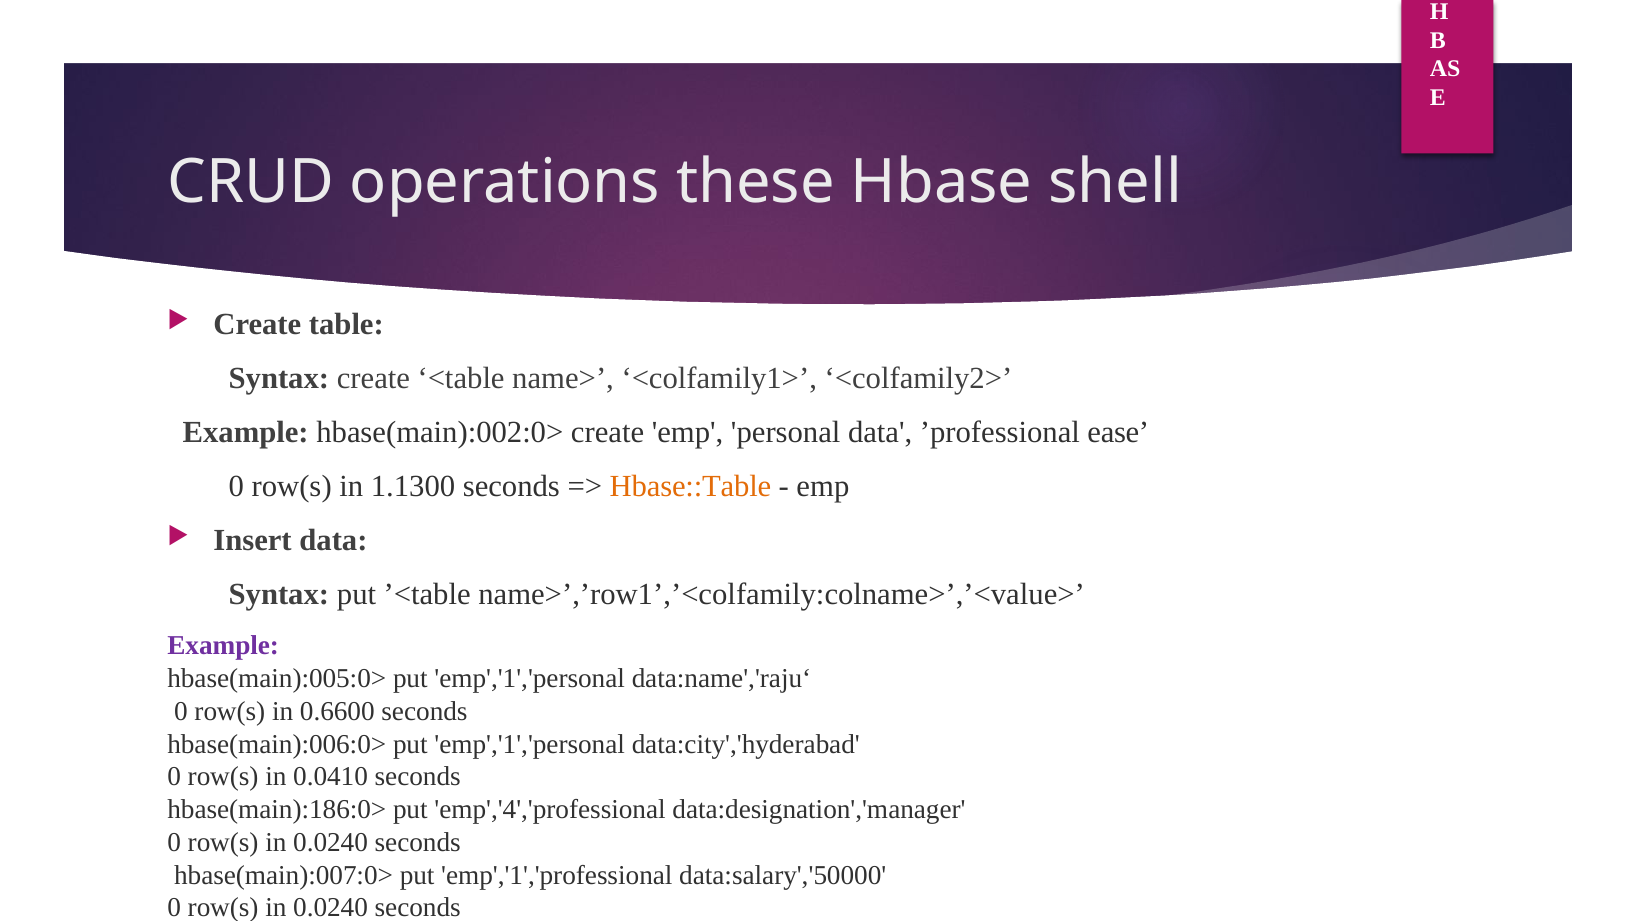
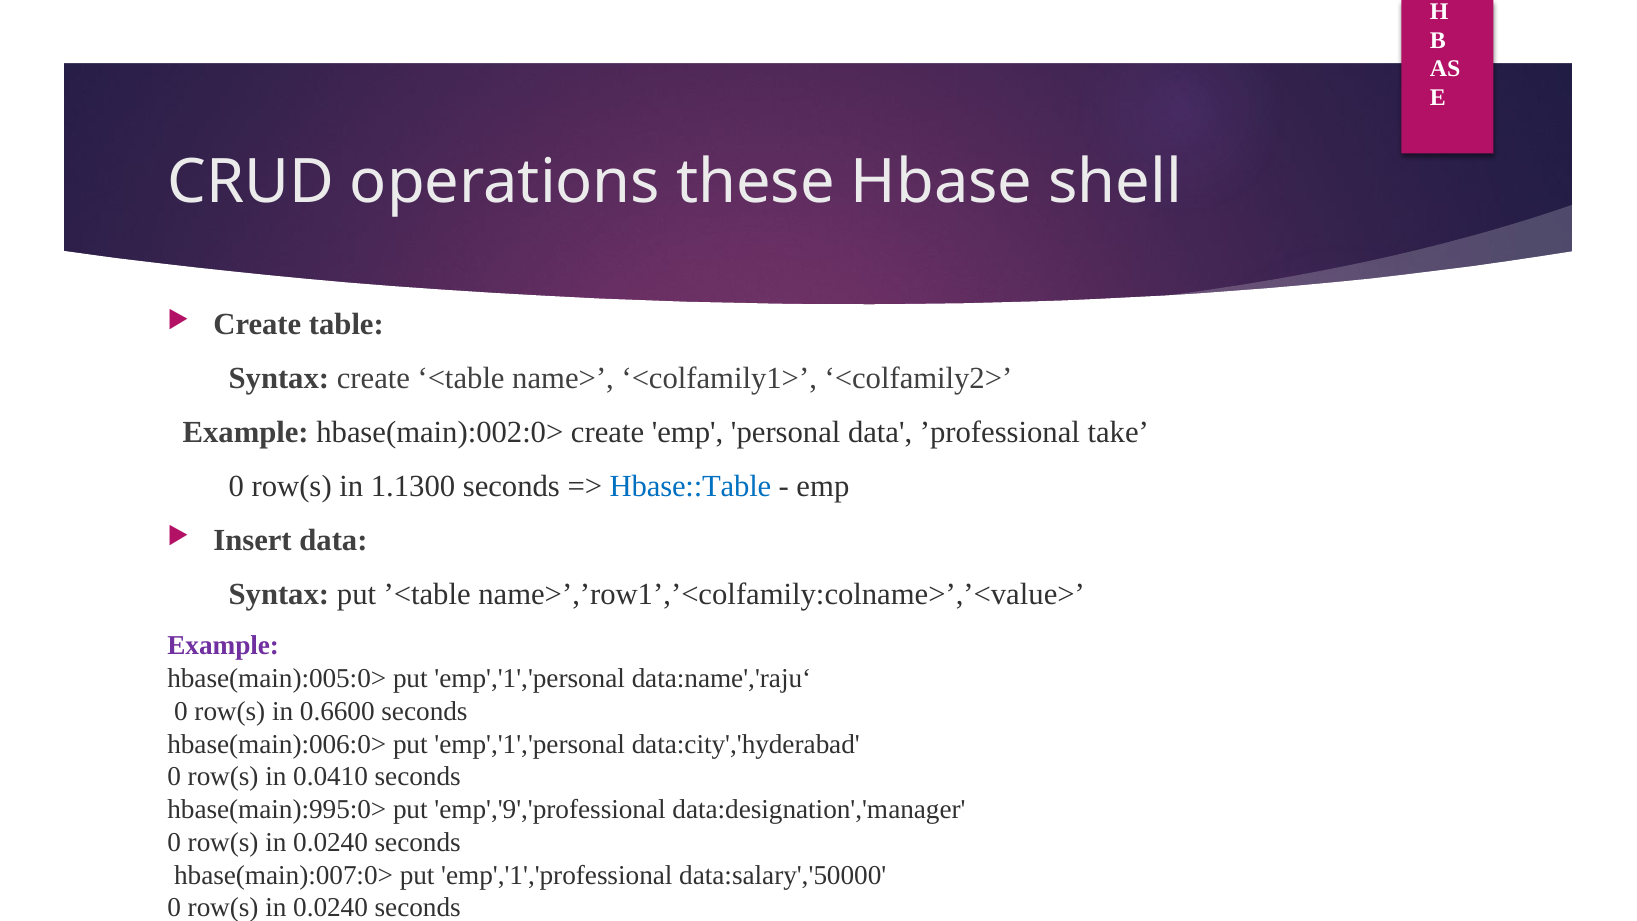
ease: ease -> take (1118, 433)
Hbase::Table colour: orange -> blue (690, 486)
hbase(main):186:0>: hbase(main):186:0> -> hbase(main):995:0> (277, 809)
emp','4','professional: emp','4','professional -> emp','9','professional (550, 809)
